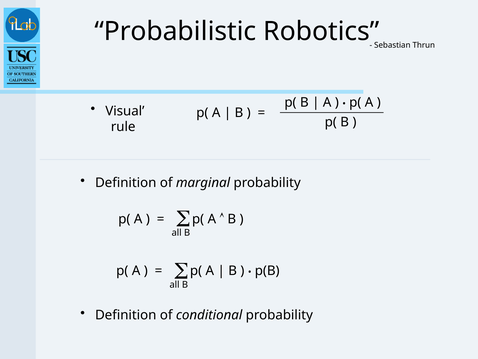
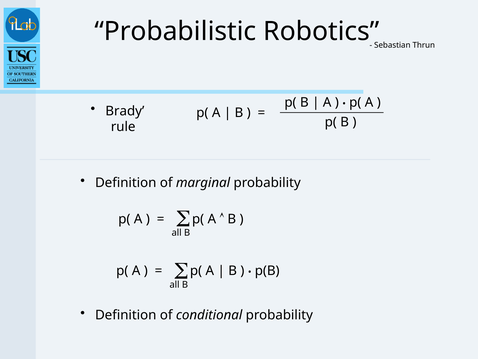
Visual: Visual -> Brady (125, 111)
